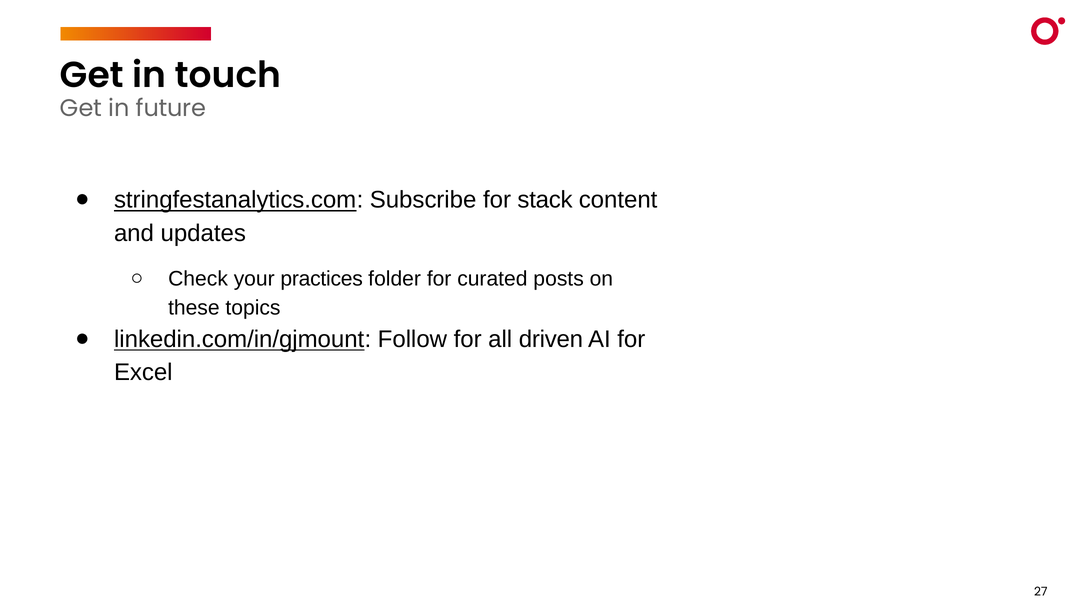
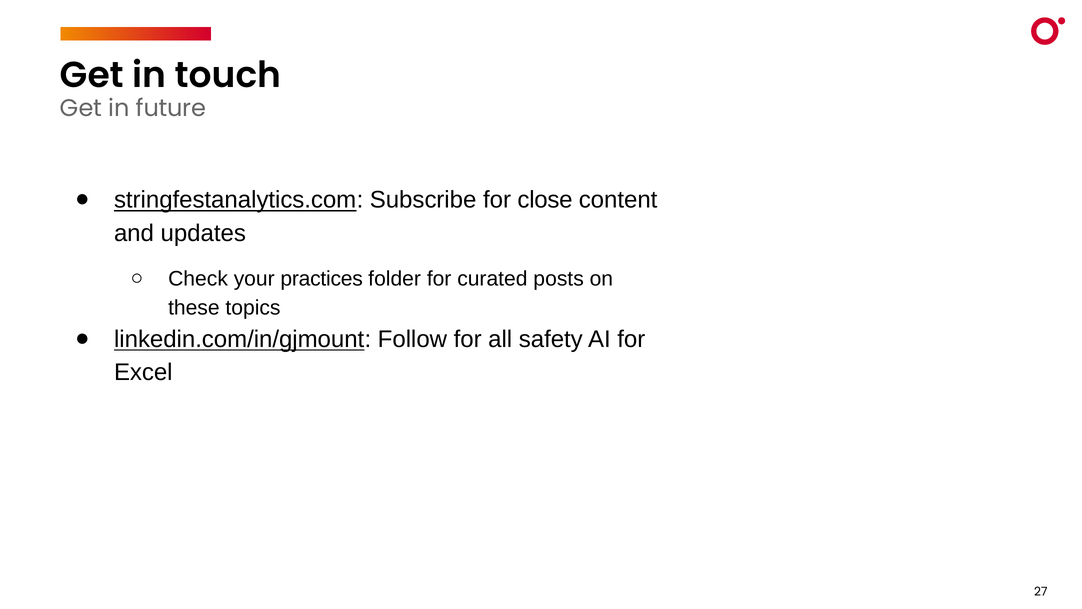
stack: stack -> close (545, 200)
driven: driven -> safety (551, 339)
